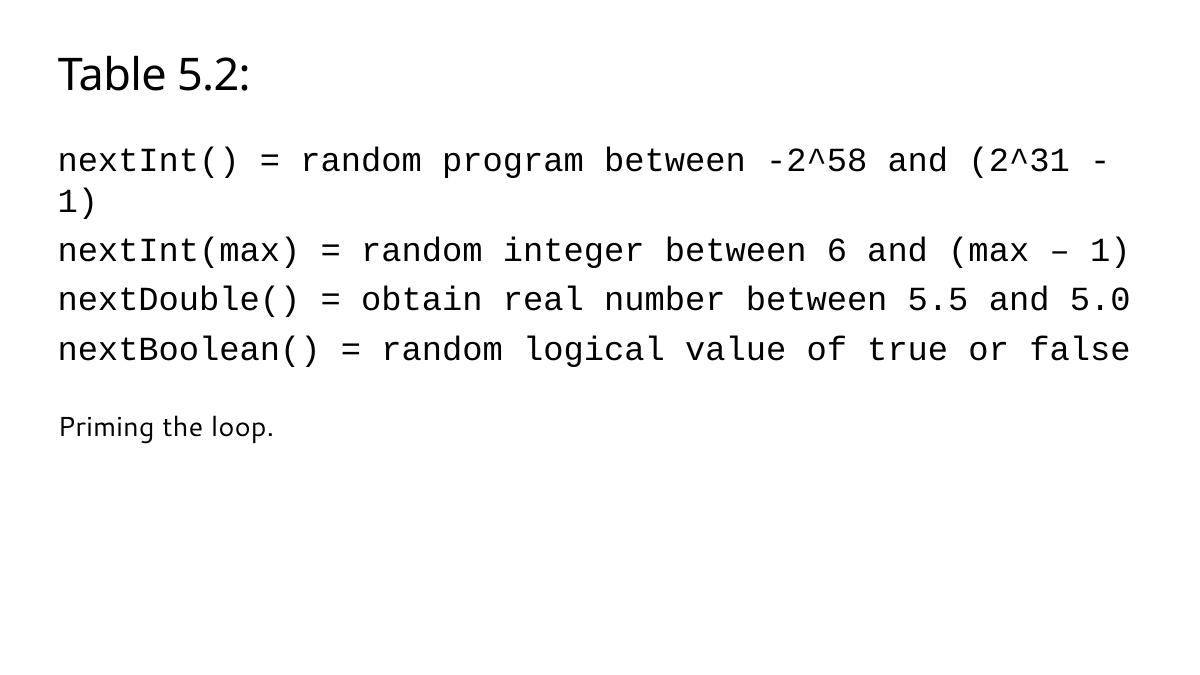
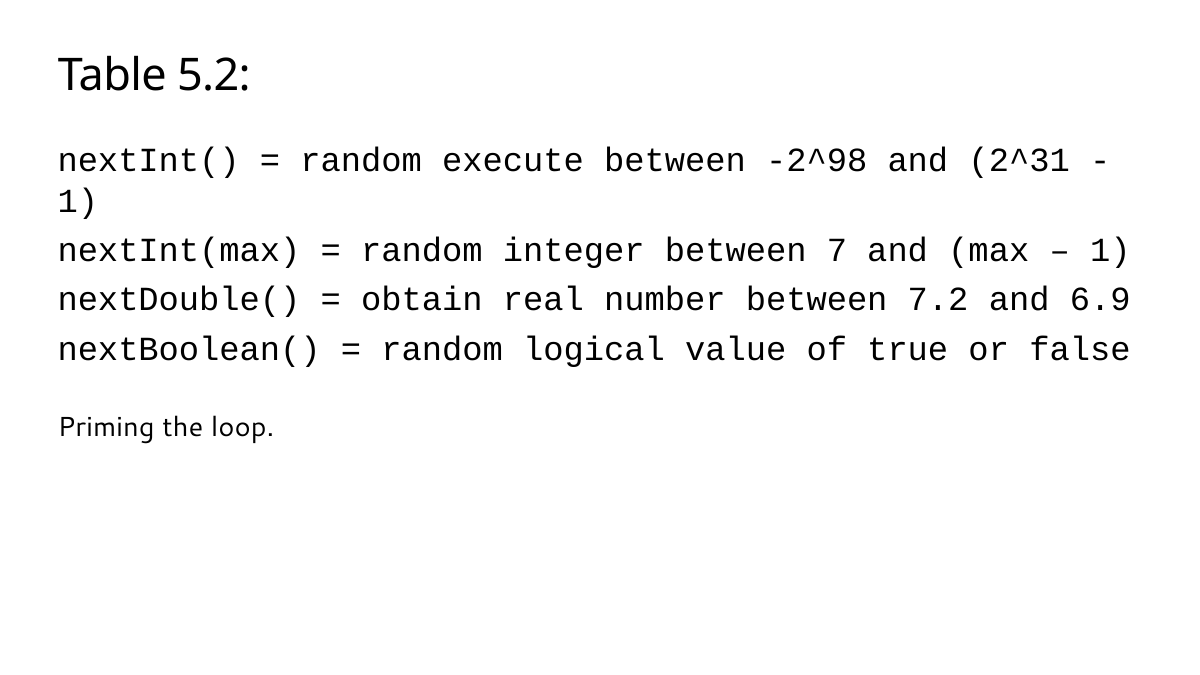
program: program -> execute (513, 161)
-2^58: -2^58 -> -2^98 (817, 161)
6: 6 -> 7 (837, 251)
5.5: 5.5 -> 7.2 (938, 300)
5.0: 5.0 -> 6.9 (1100, 300)
